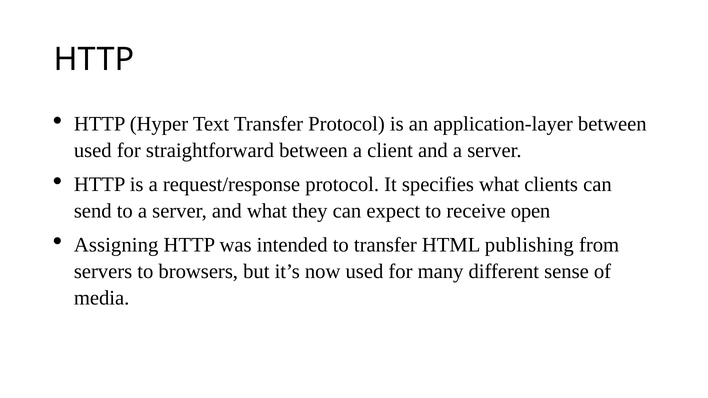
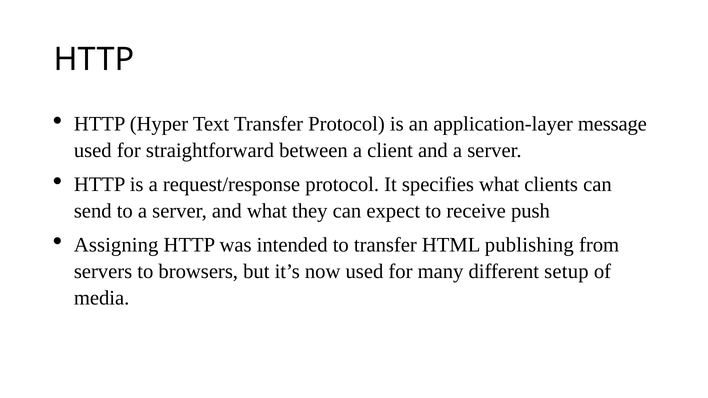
application-layer between: between -> message (612, 124)
open: open -> push (530, 211)
sense: sense -> setup (566, 272)
